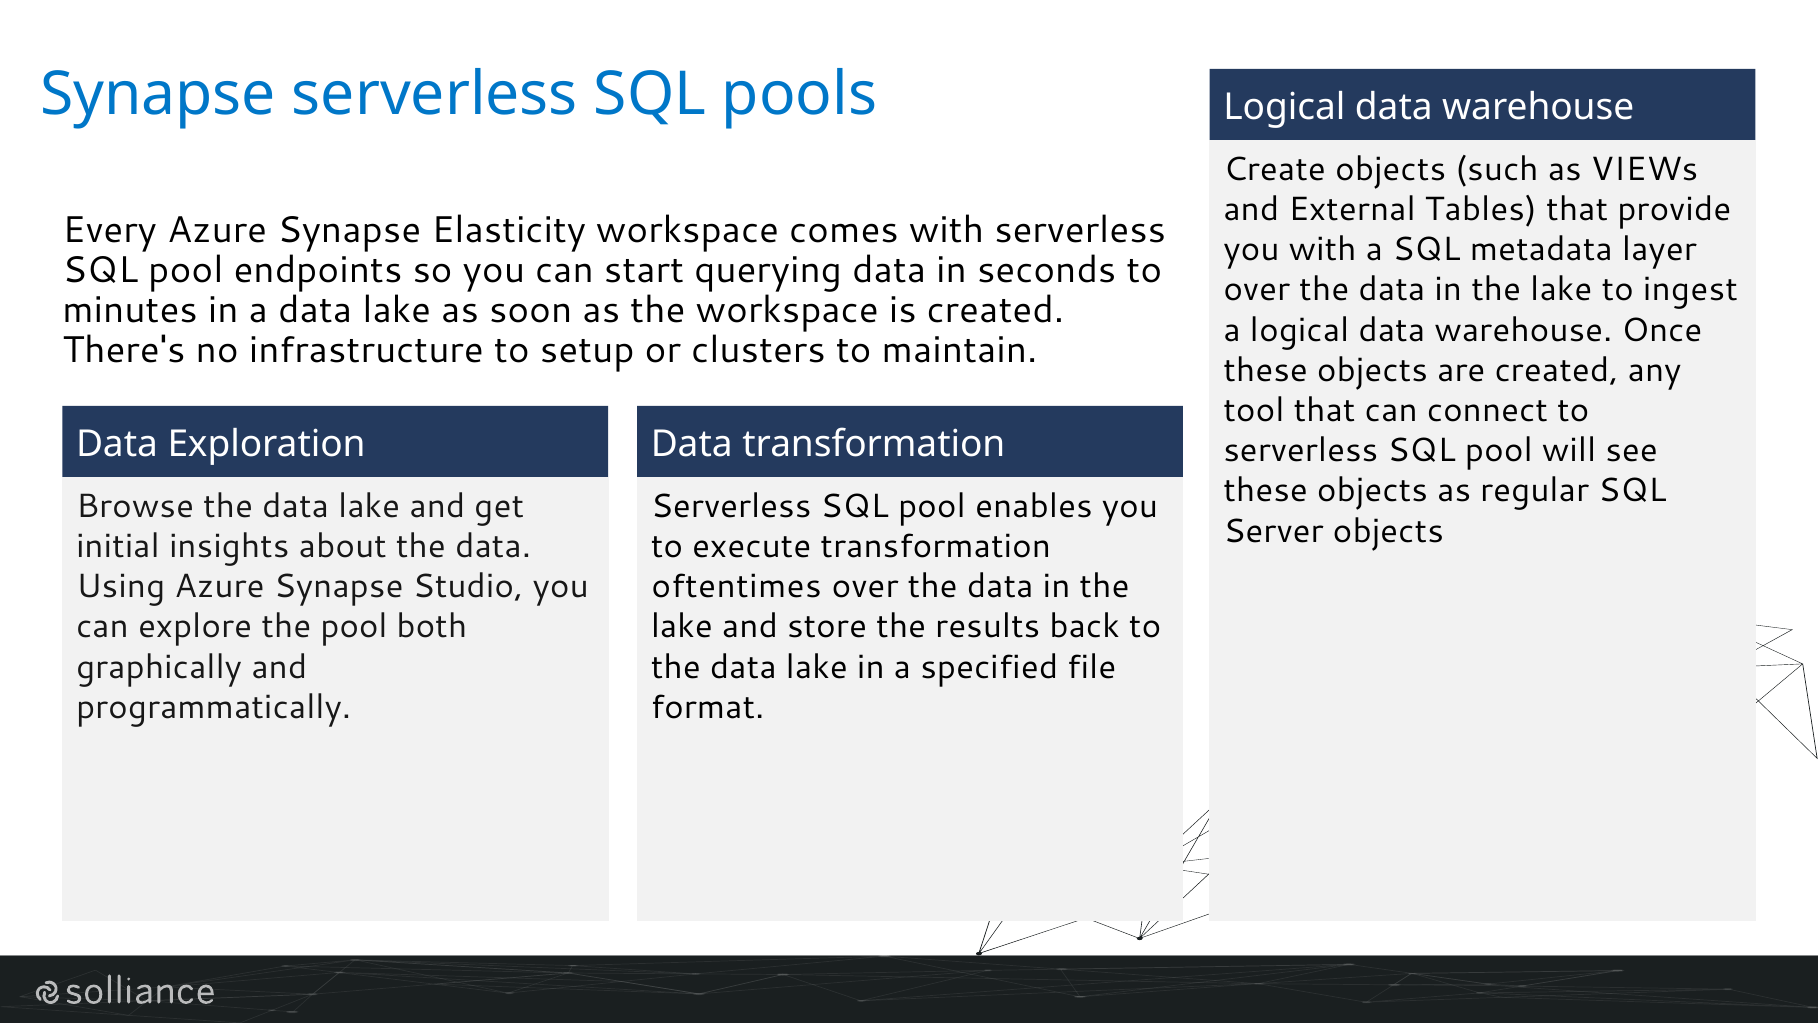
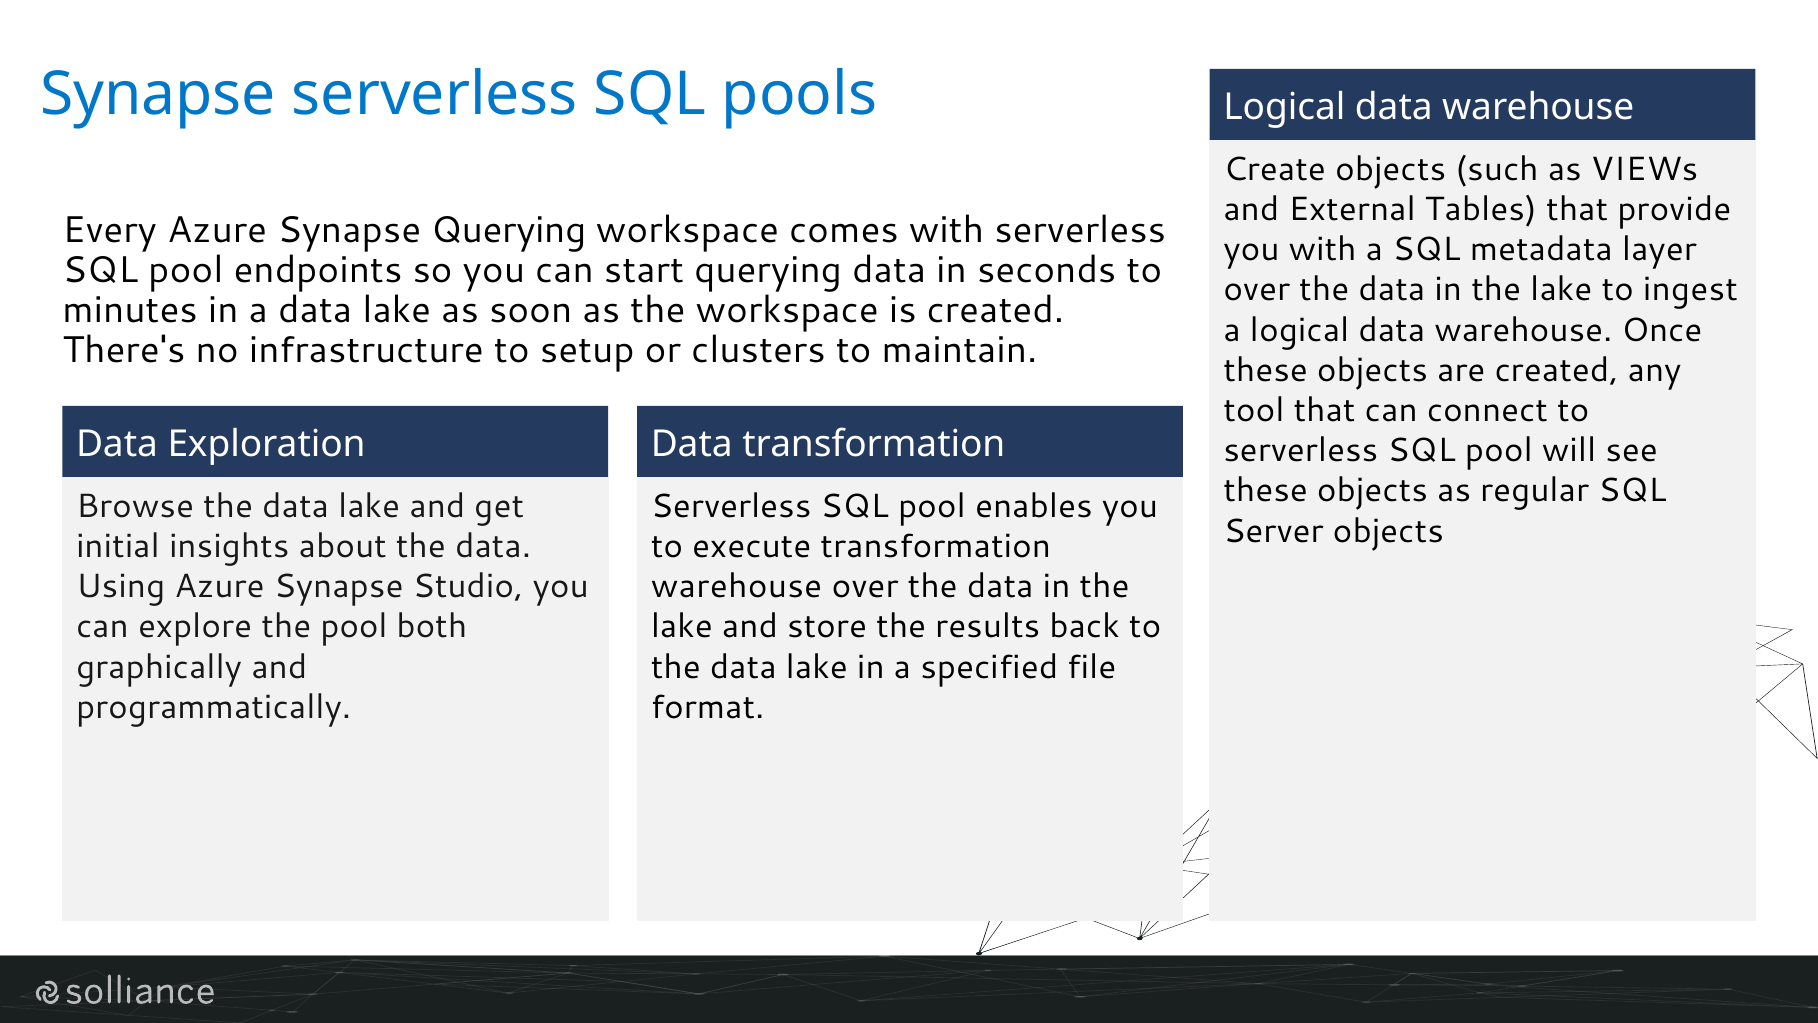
Synapse Elasticity: Elasticity -> Querying (509, 230)
oftentimes: oftentimes -> warehouse (737, 587)
